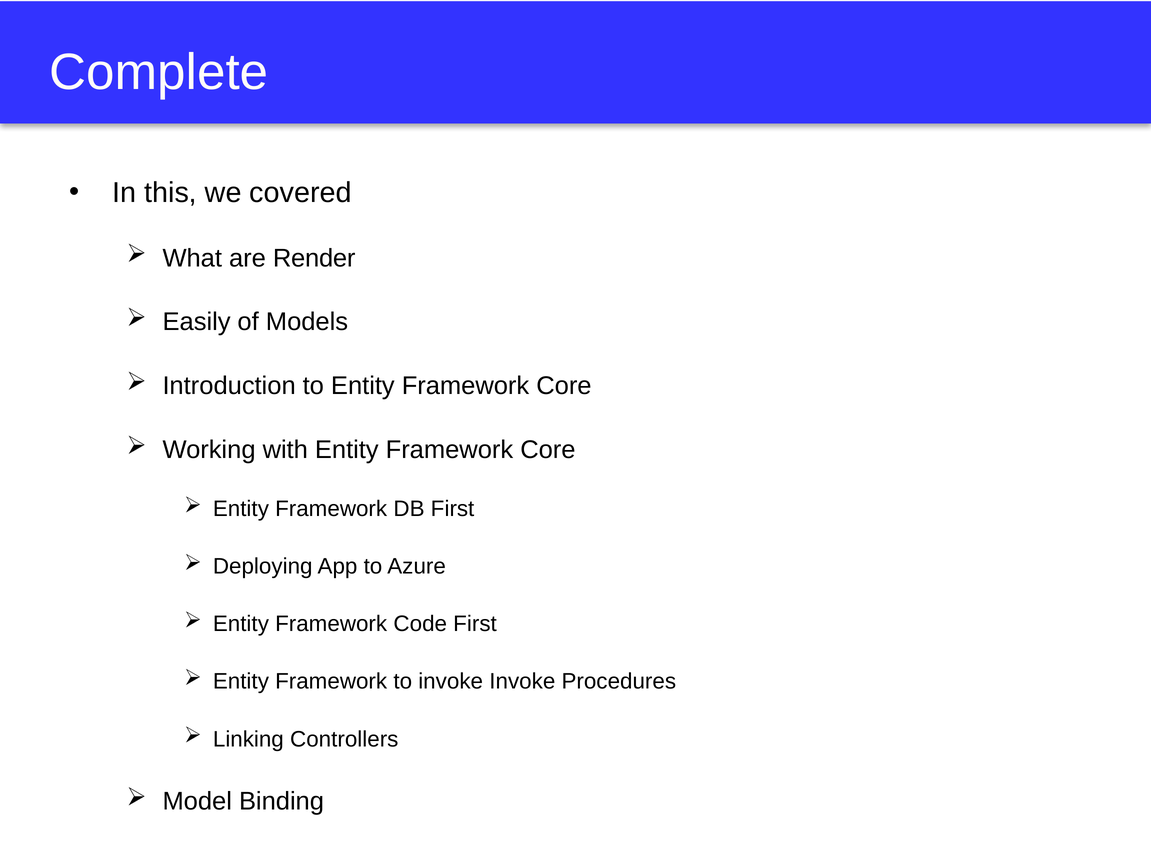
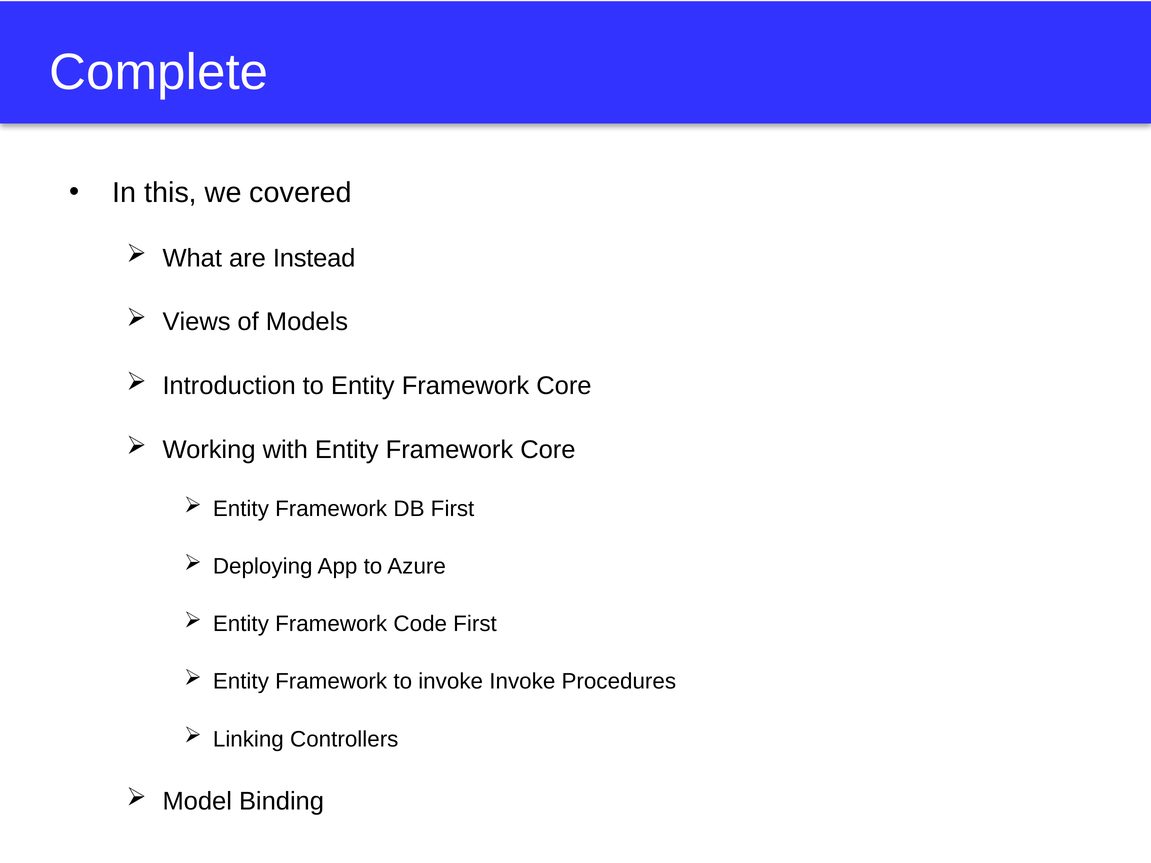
Render: Render -> Instead (314, 258)
Easily: Easily -> Views (197, 322)
